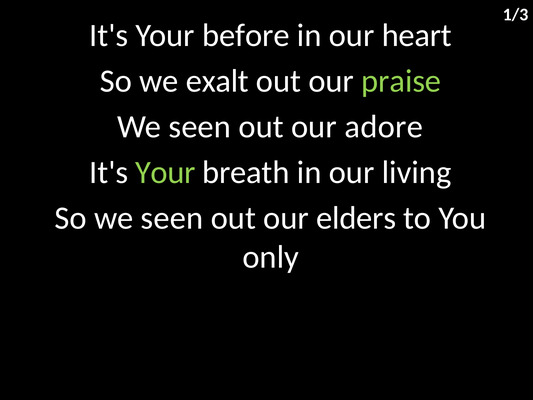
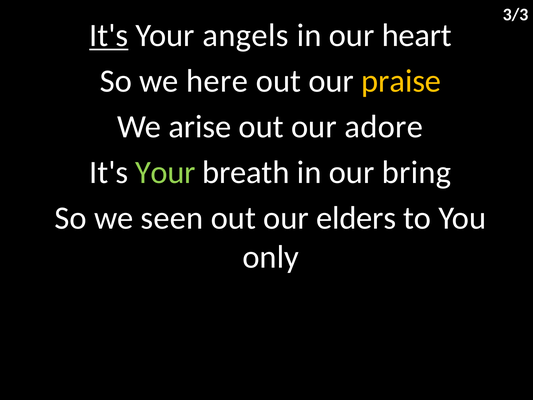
1/3: 1/3 -> 3/3 (515, 15)
It's underline: none -> present (109, 35)
before: before -> angels (246, 35)
exalt: exalt -> here (217, 81)
praise colour: light green -> yellow (401, 81)
seen: seen -> arise (200, 127)
living: living -> bring (416, 172)
